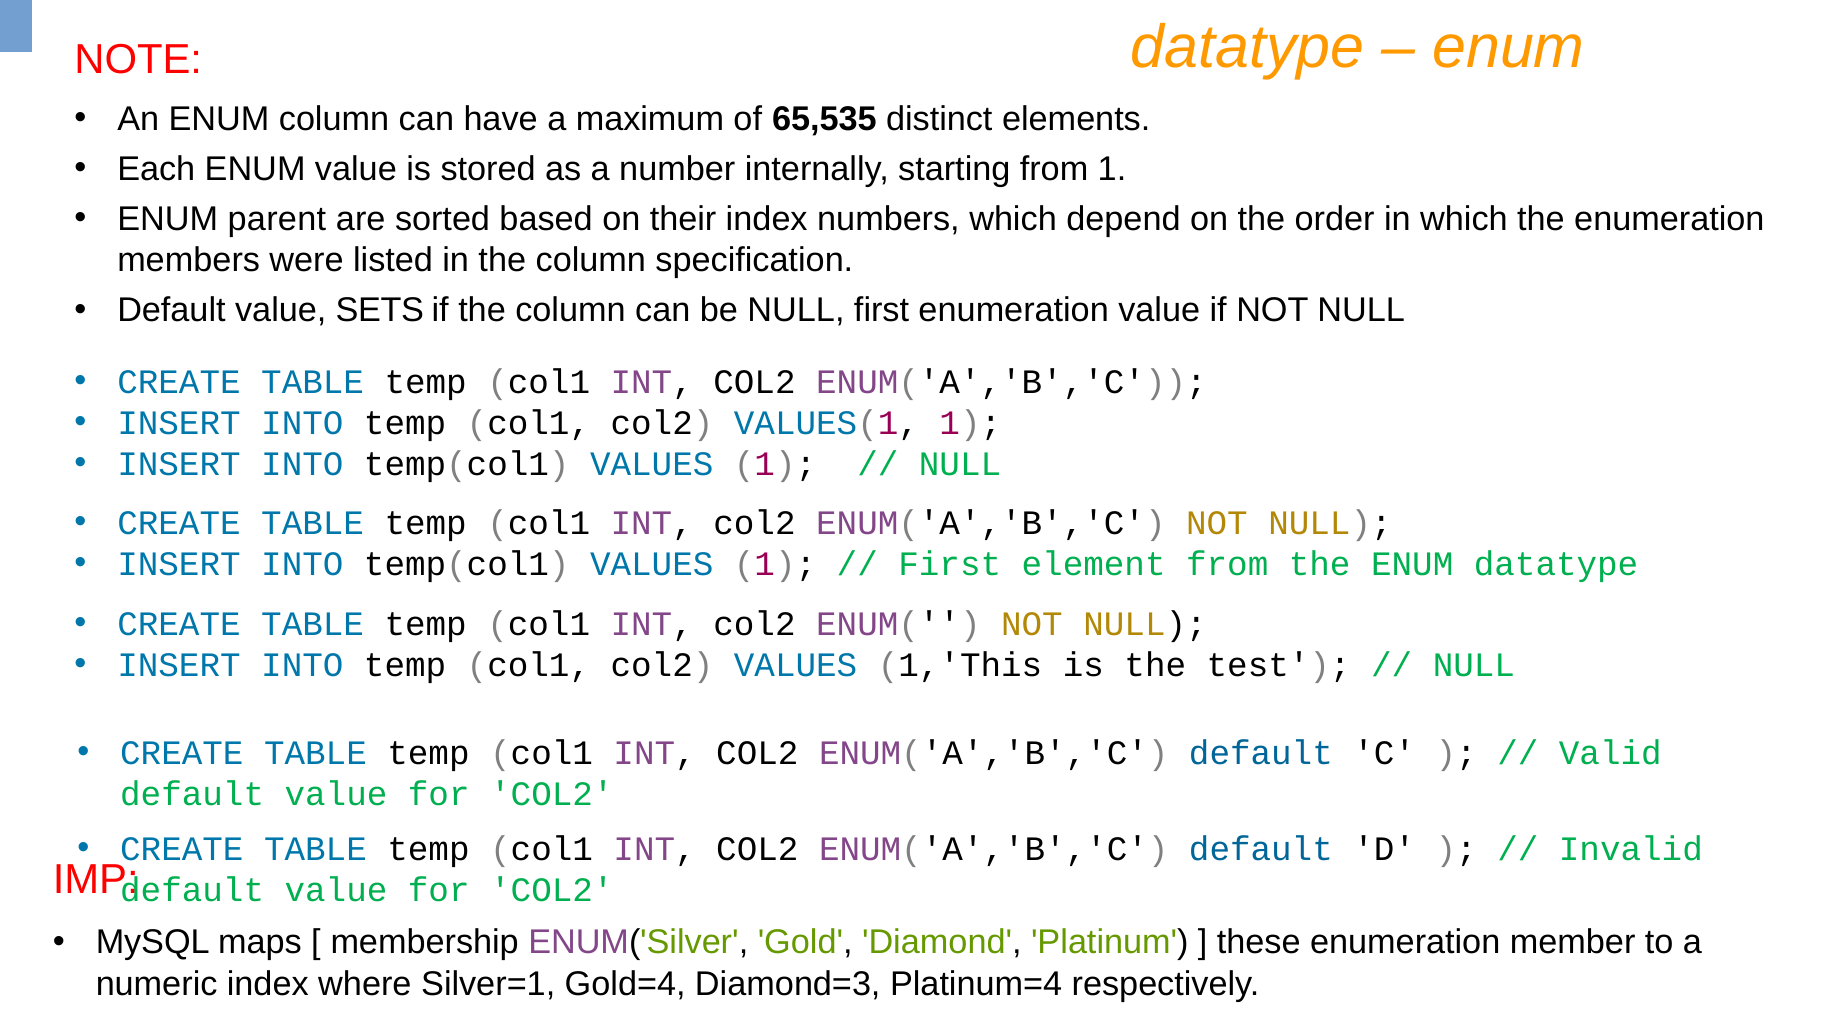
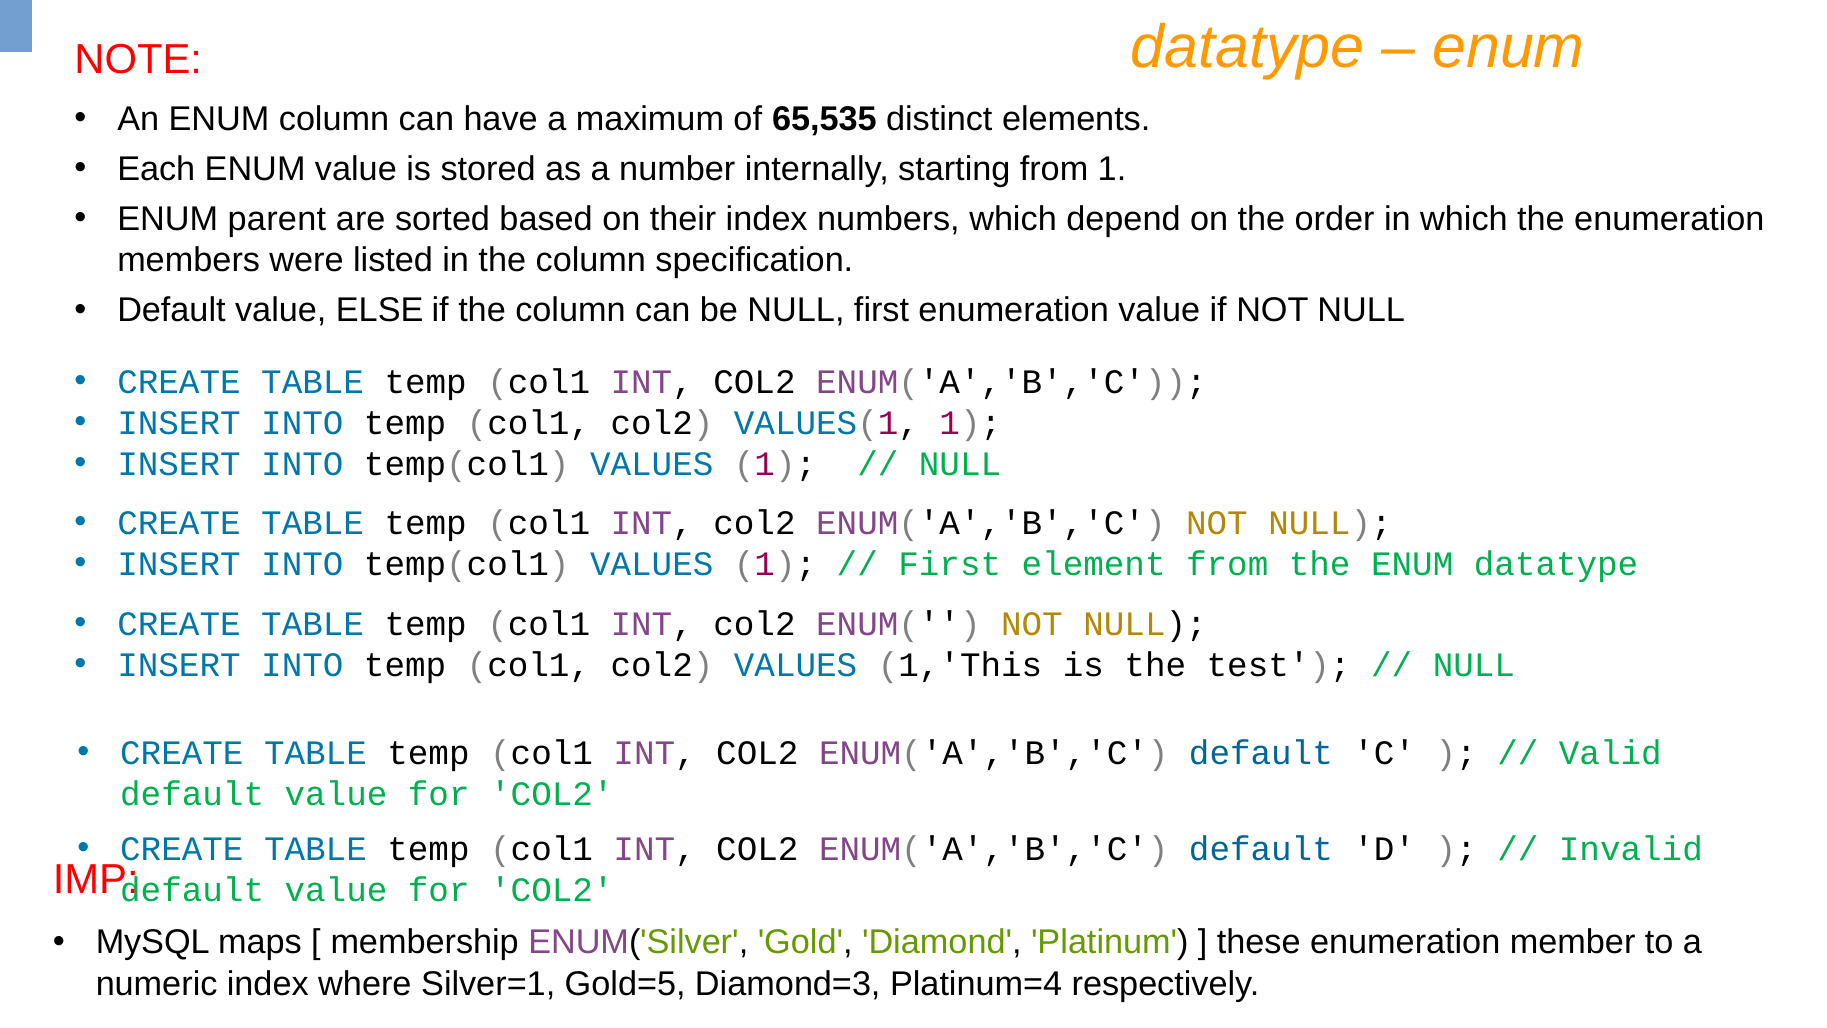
SETS: SETS -> ELSE (380, 310)
Gold=4: Gold=4 -> Gold=5 (625, 983)
